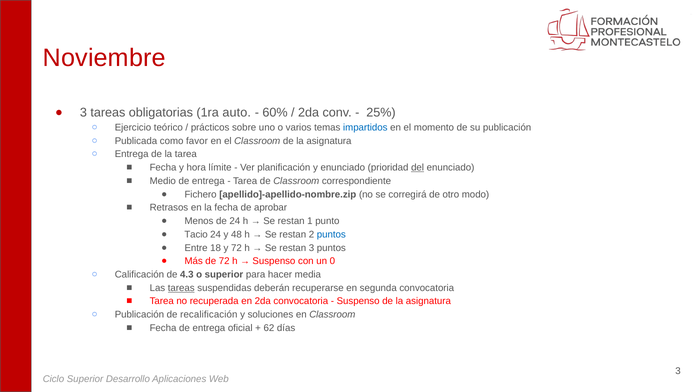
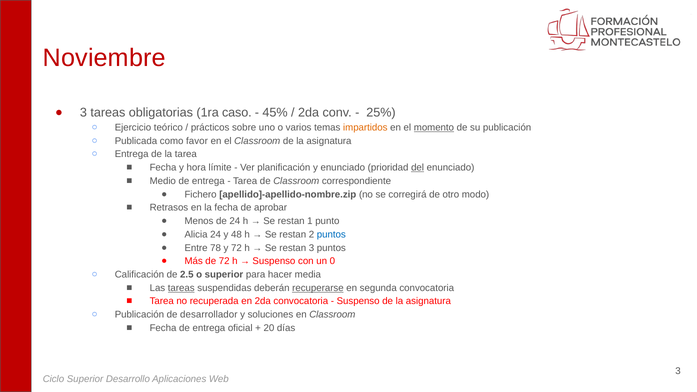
auto: auto -> caso (237, 113)
60%: 60% -> 45% (275, 113)
impartidos colour: blue -> orange (365, 128)
momento underline: none -> present (434, 128)
Tacio: Tacio -> Alicia (196, 234)
18: 18 -> 78 (216, 248)
4.3: 4.3 -> 2.5 (187, 275)
recuperarse underline: none -> present (318, 288)
recalificación: recalificación -> desarrollador (209, 315)
62: 62 -> 20 (269, 328)
